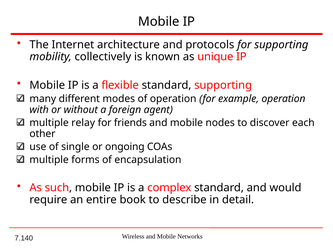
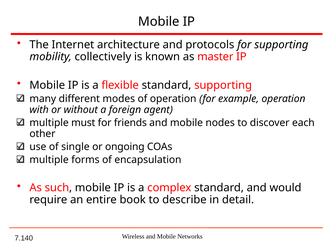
unique: unique -> master (215, 57)
relay: relay -> must (83, 123)
